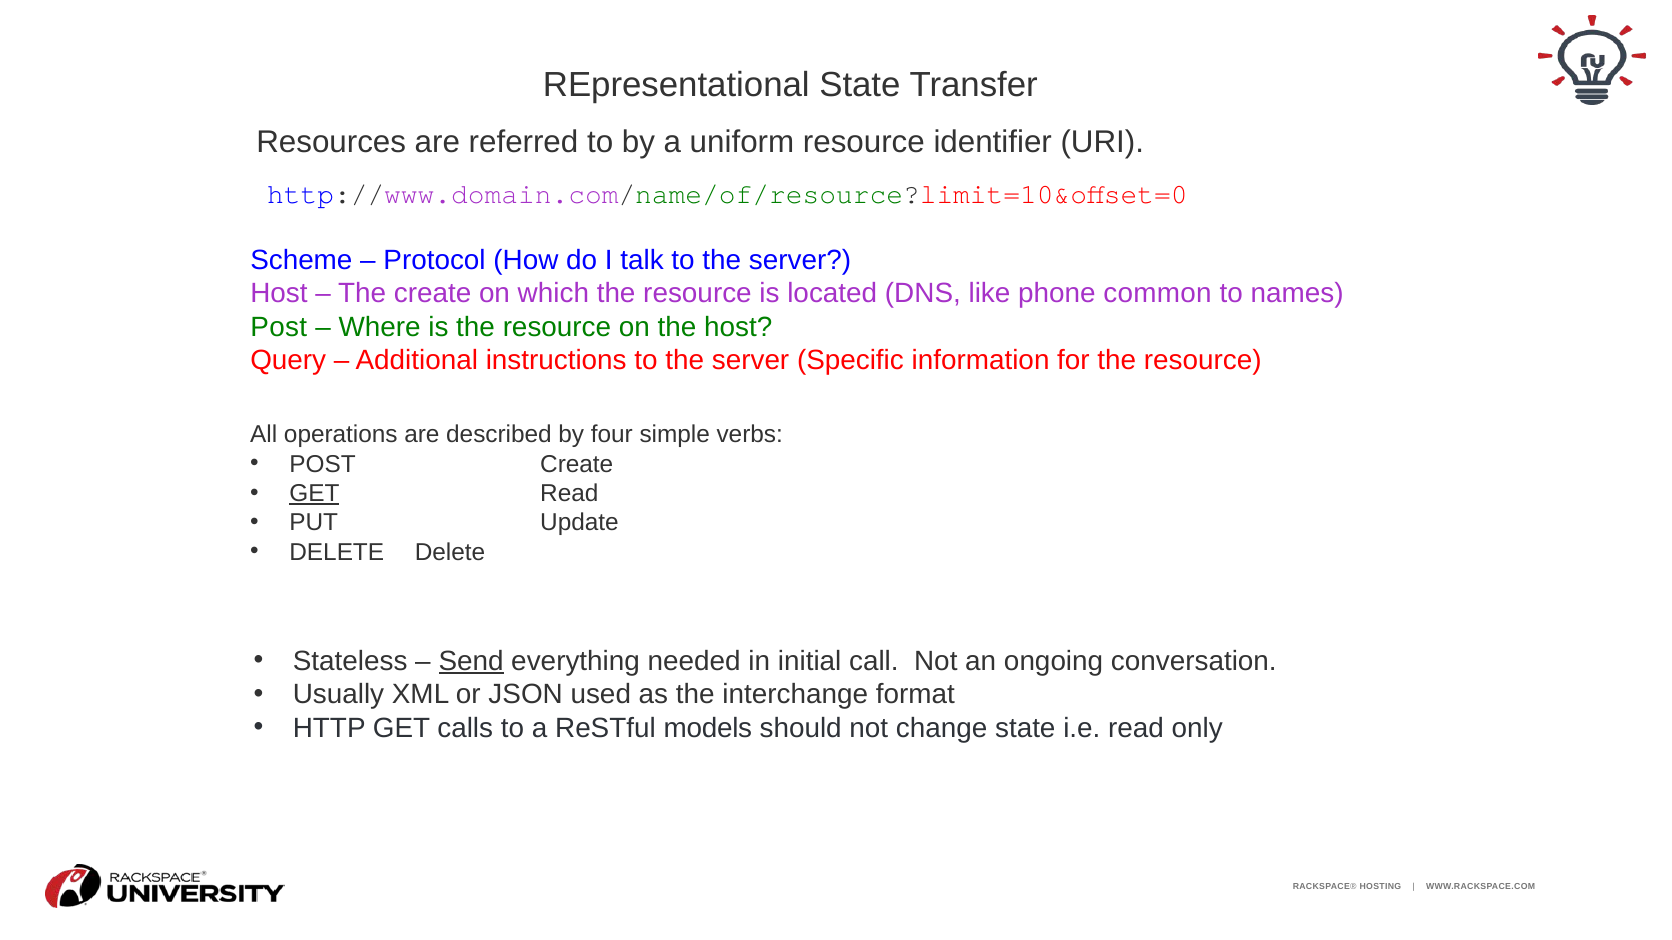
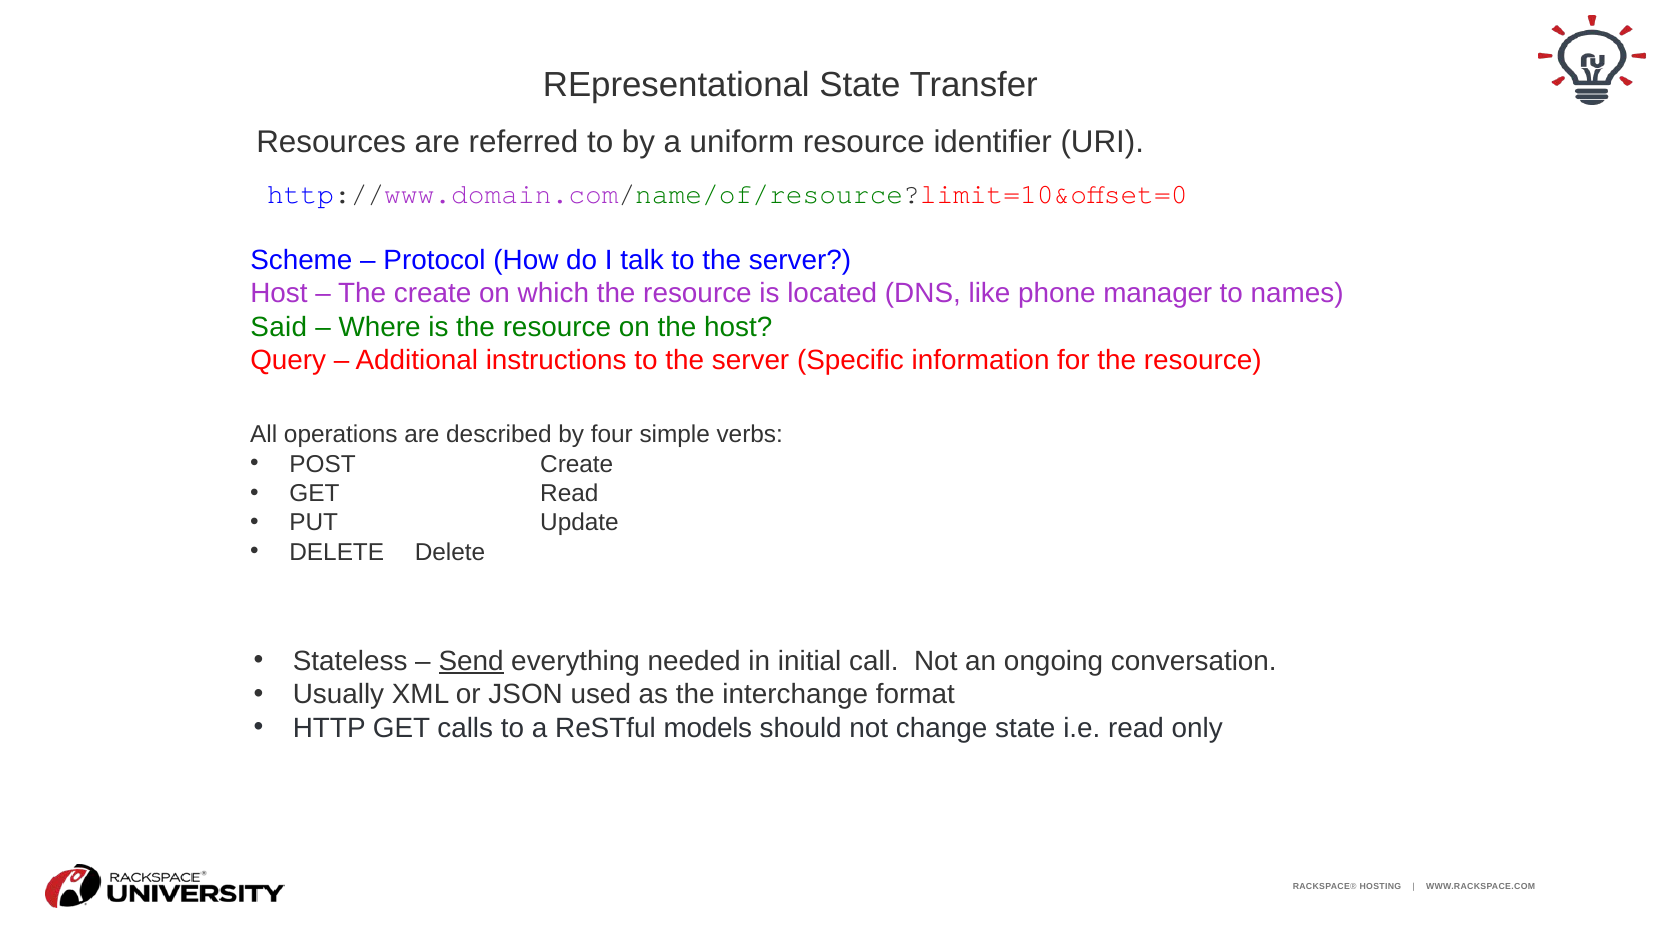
common: common -> manager (1158, 294)
Post: Post -> Said (279, 327)
GET underline: present -> none (314, 494)
